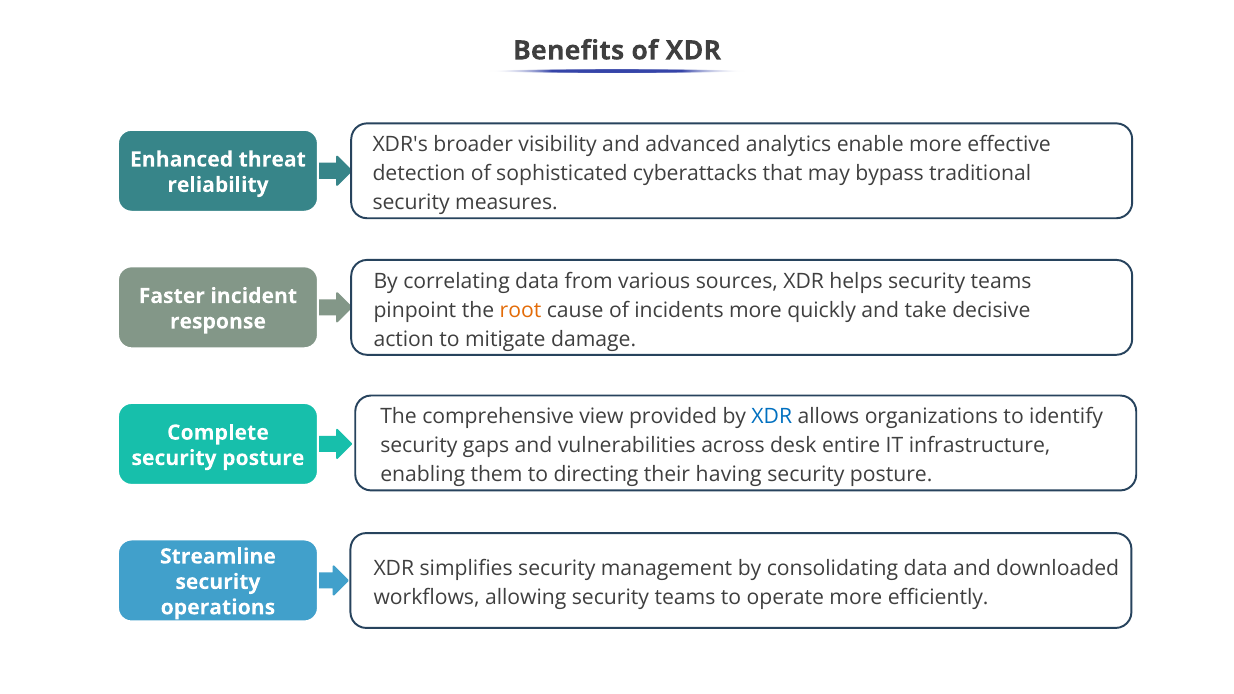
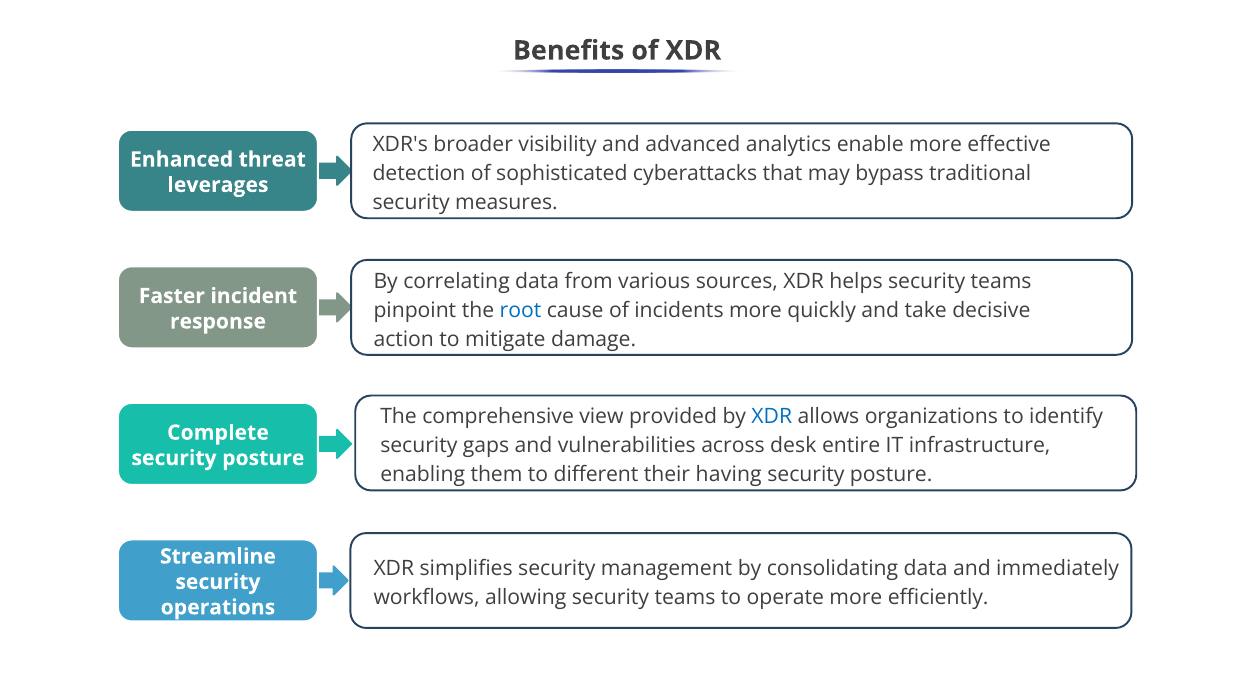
reliability: reliability -> leverages (218, 185)
root colour: orange -> blue (520, 310)
directing: directing -> different (596, 475)
downloaded: downloaded -> immediately (1058, 569)
